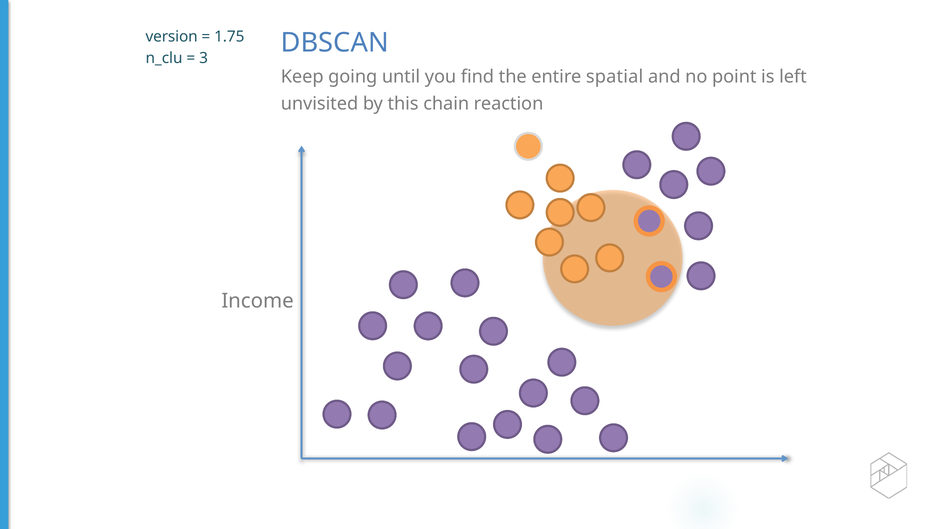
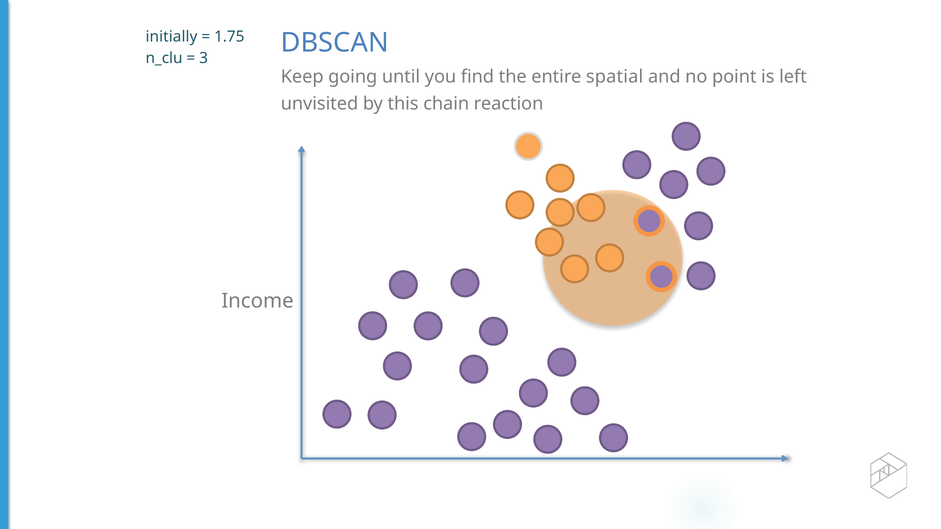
version: version -> initially (172, 37)
